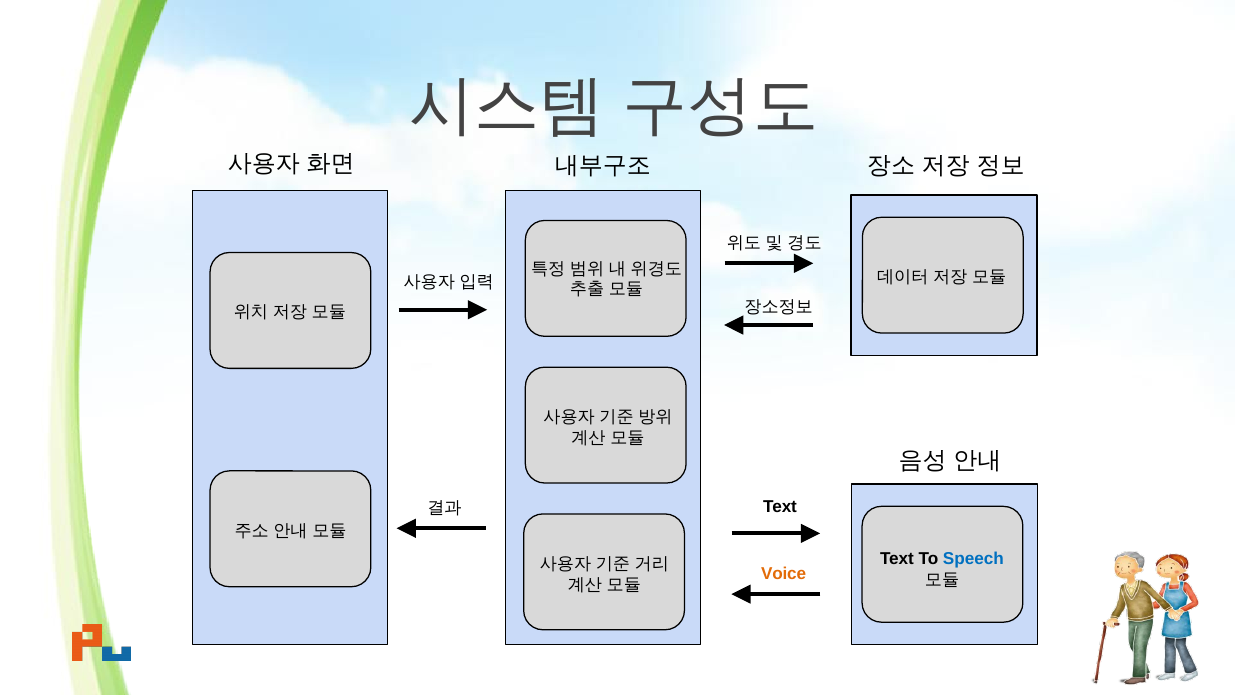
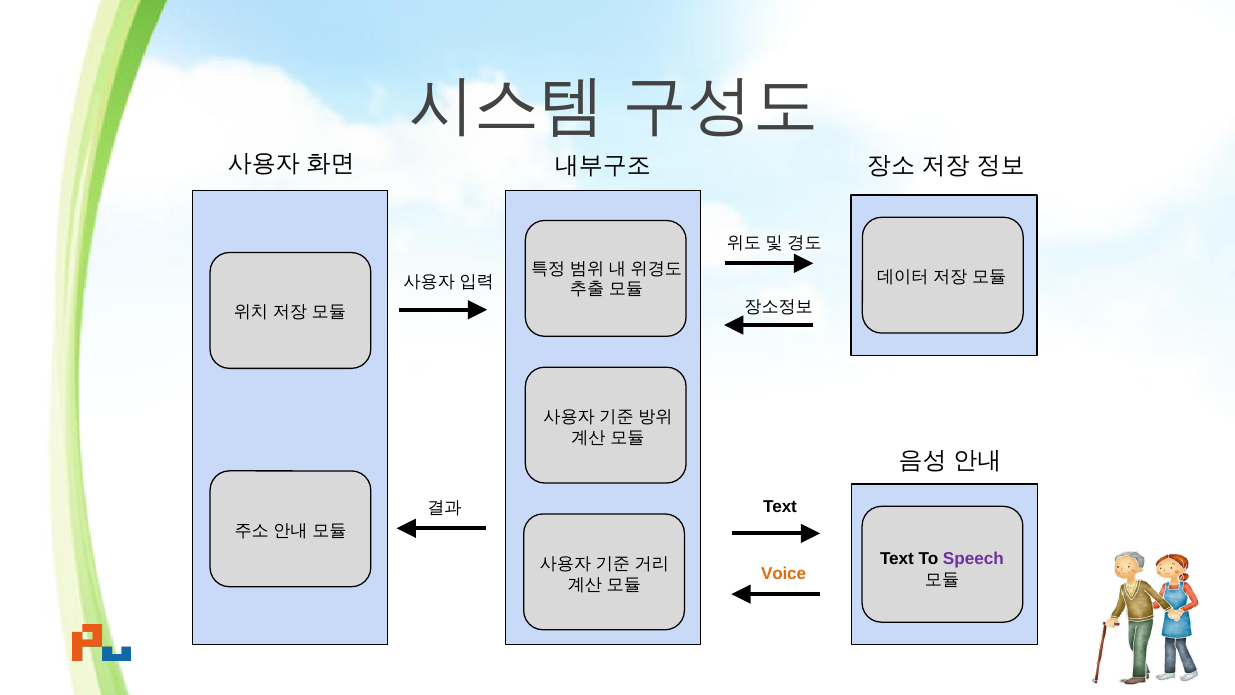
Speech colour: blue -> purple (973, 558)
